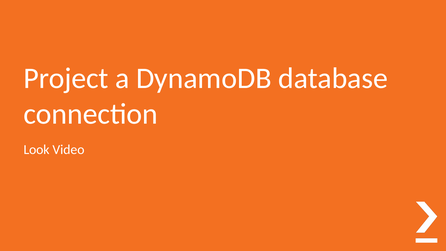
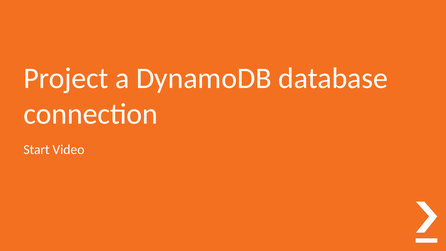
Look: Look -> Start (37, 150)
